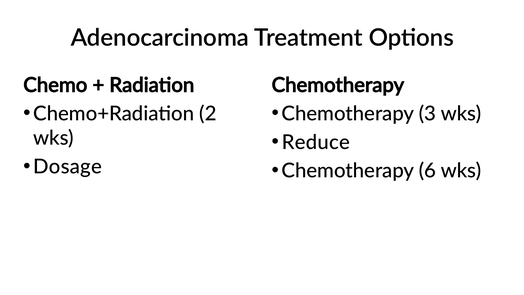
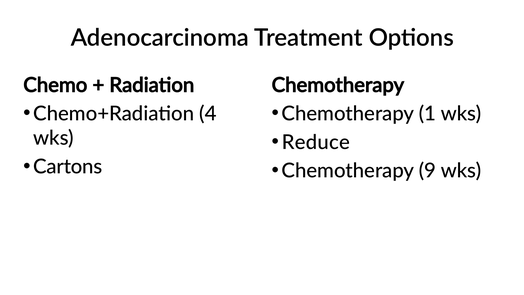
2: 2 -> 4 (208, 114)
3: 3 -> 1 (427, 114)
Dosage: Dosage -> Cartons (68, 167)
6: 6 -> 9 (427, 171)
